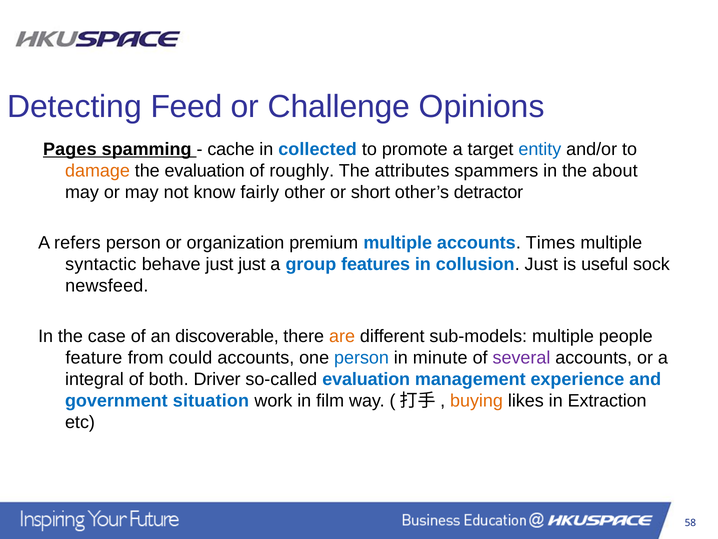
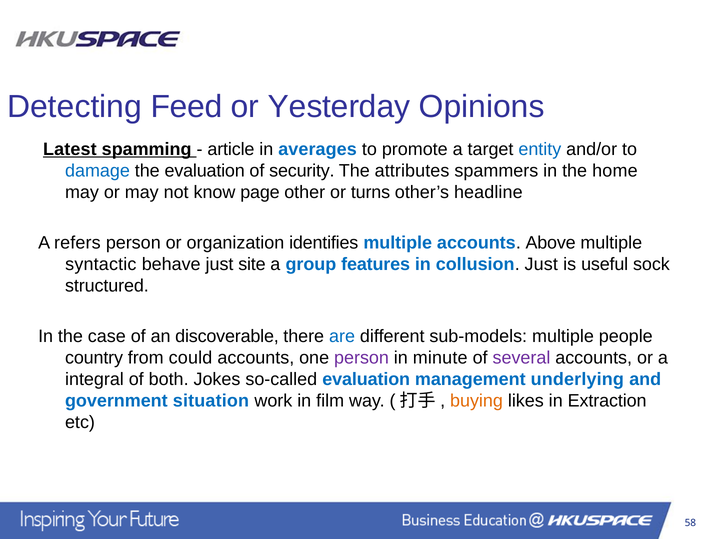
Challenge: Challenge -> Yesterday (339, 107)
Pages: Pages -> Latest (70, 149)
cache: cache -> article (231, 149)
collected: collected -> averages (318, 149)
damage colour: orange -> blue (97, 171)
roughly: roughly -> security (302, 171)
about: about -> home (615, 171)
fairly: fairly -> page (260, 192)
short: short -> turns (371, 192)
detractor: detractor -> headline (488, 192)
premium: premium -> identifies (324, 242)
Times: Times -> Above (551, 242)
just just: just -> site (252, 264)
newsfeed: newsfeed -> structured (107, 286)
are colour: orange -> blue (342, 336)
feature: feature -> country (94, 357)
person colour: blue -> purple (362, 357)
Driver: Driver -> Jokes (217, 379)
experience: experience -> underlying (577, 379)
